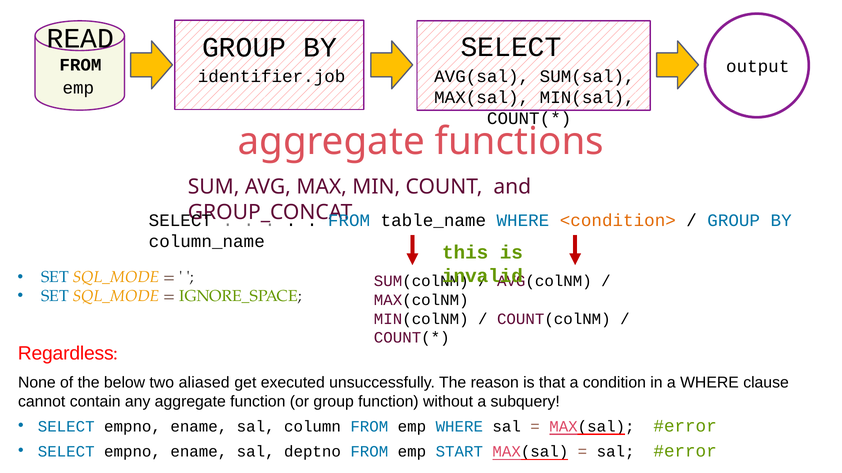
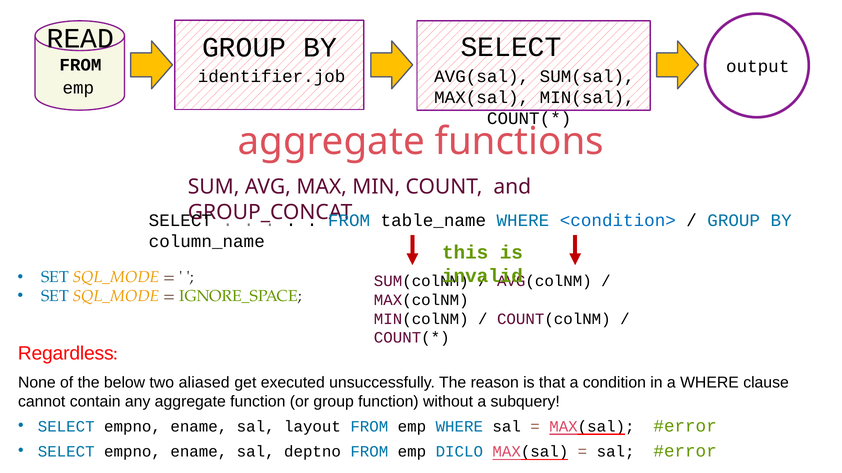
<condition> colour: orange -> blue (618, 221)
column: column -> layout (312, 427)
START: START -> DICLO (459, 452)
